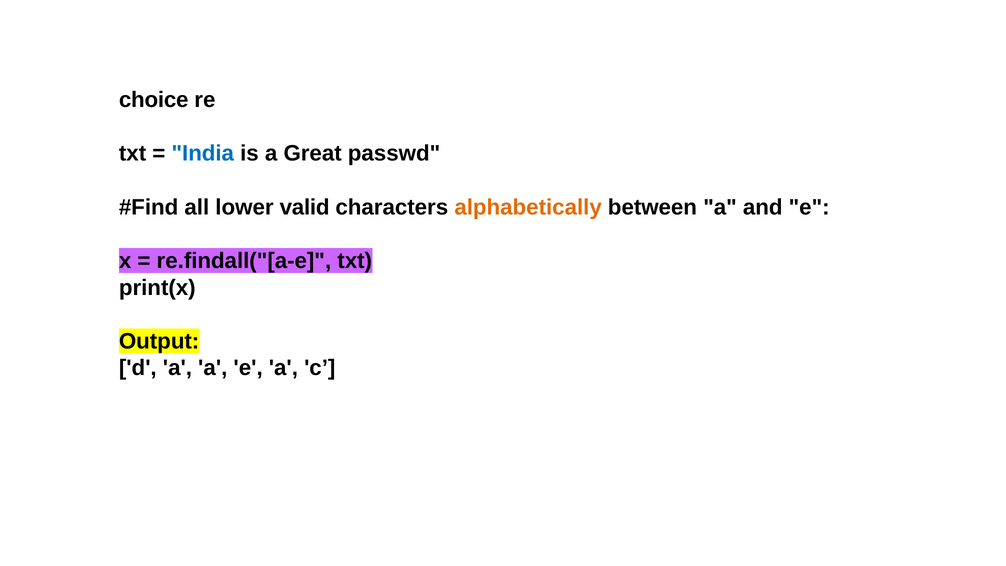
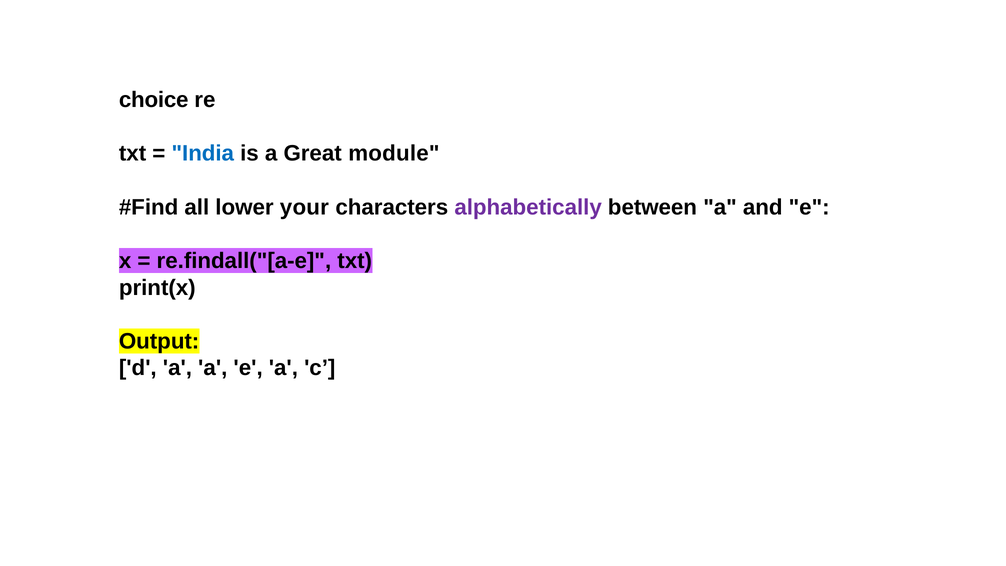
passwd: passwd -> module (394, 154)
valid: valid -> your (304, 207)
alphabetically colour: orange -> purple (528, 207)
